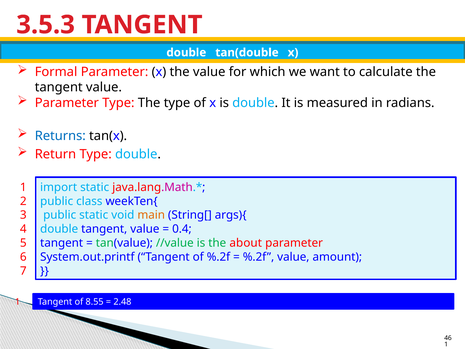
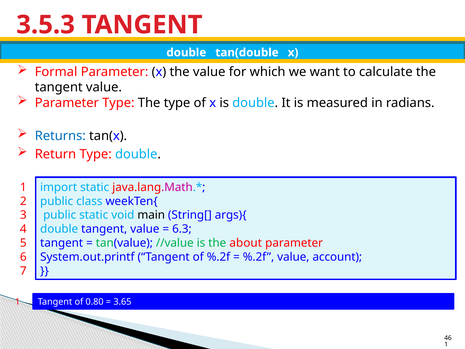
main colour: orange -> black (151, 215)
0.4: 0.4 -> 6.3 (182, 229)
amount: amount -> account (337, 257)
8.55: 8.55 -> 0.80 (95, 302)
2.48: 2.48 -> 3.65 (122, 302)
